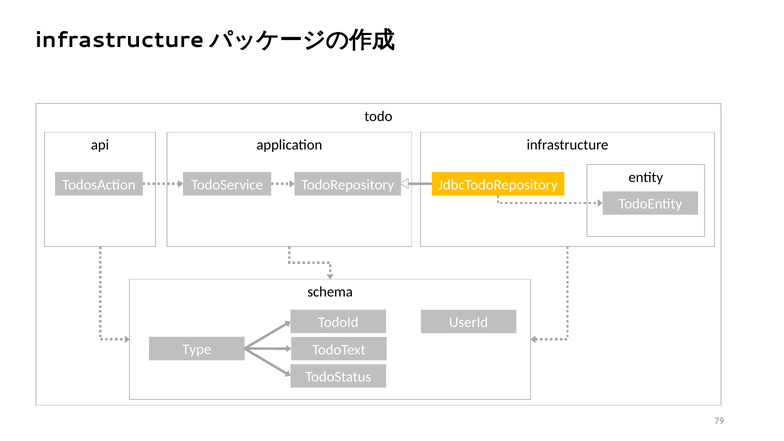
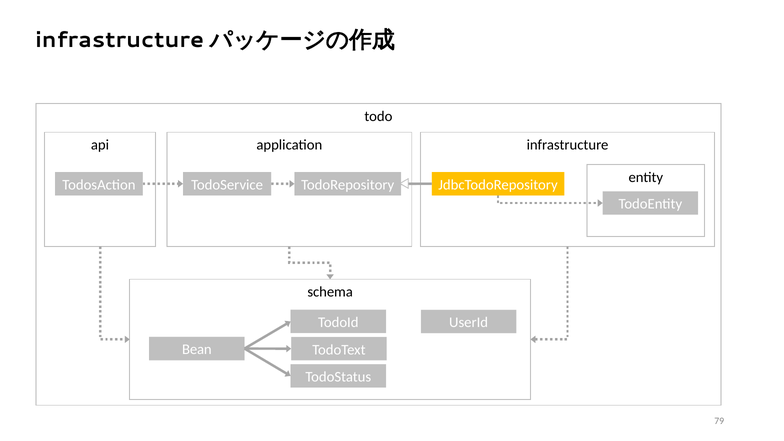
Type: Type -> Bean (197, 350)
